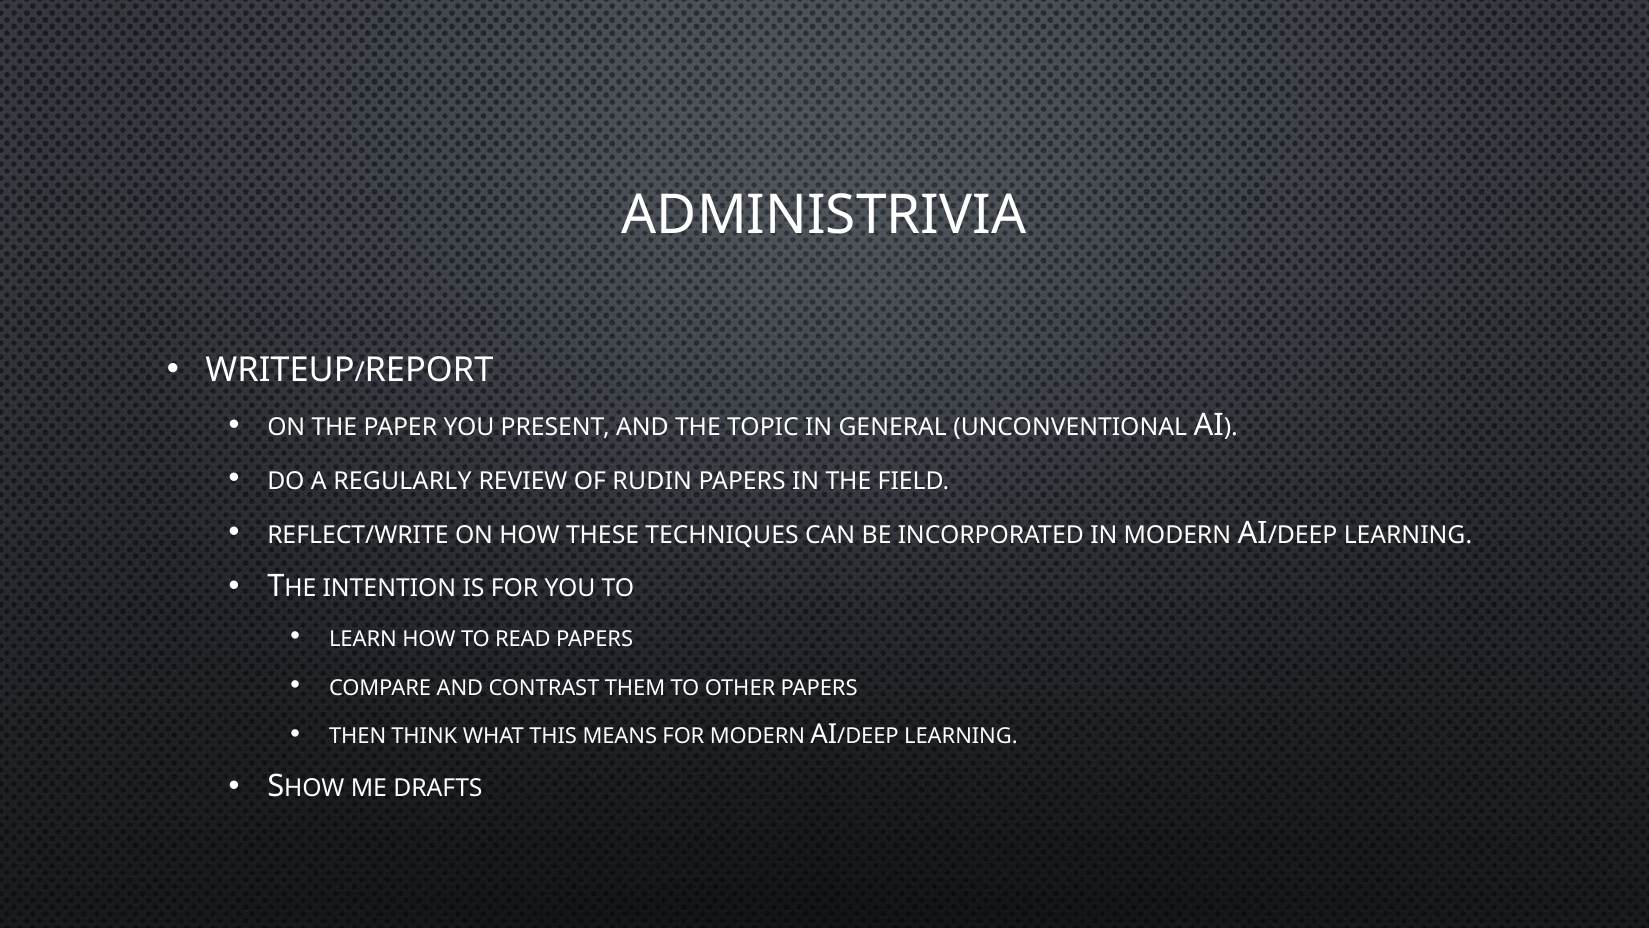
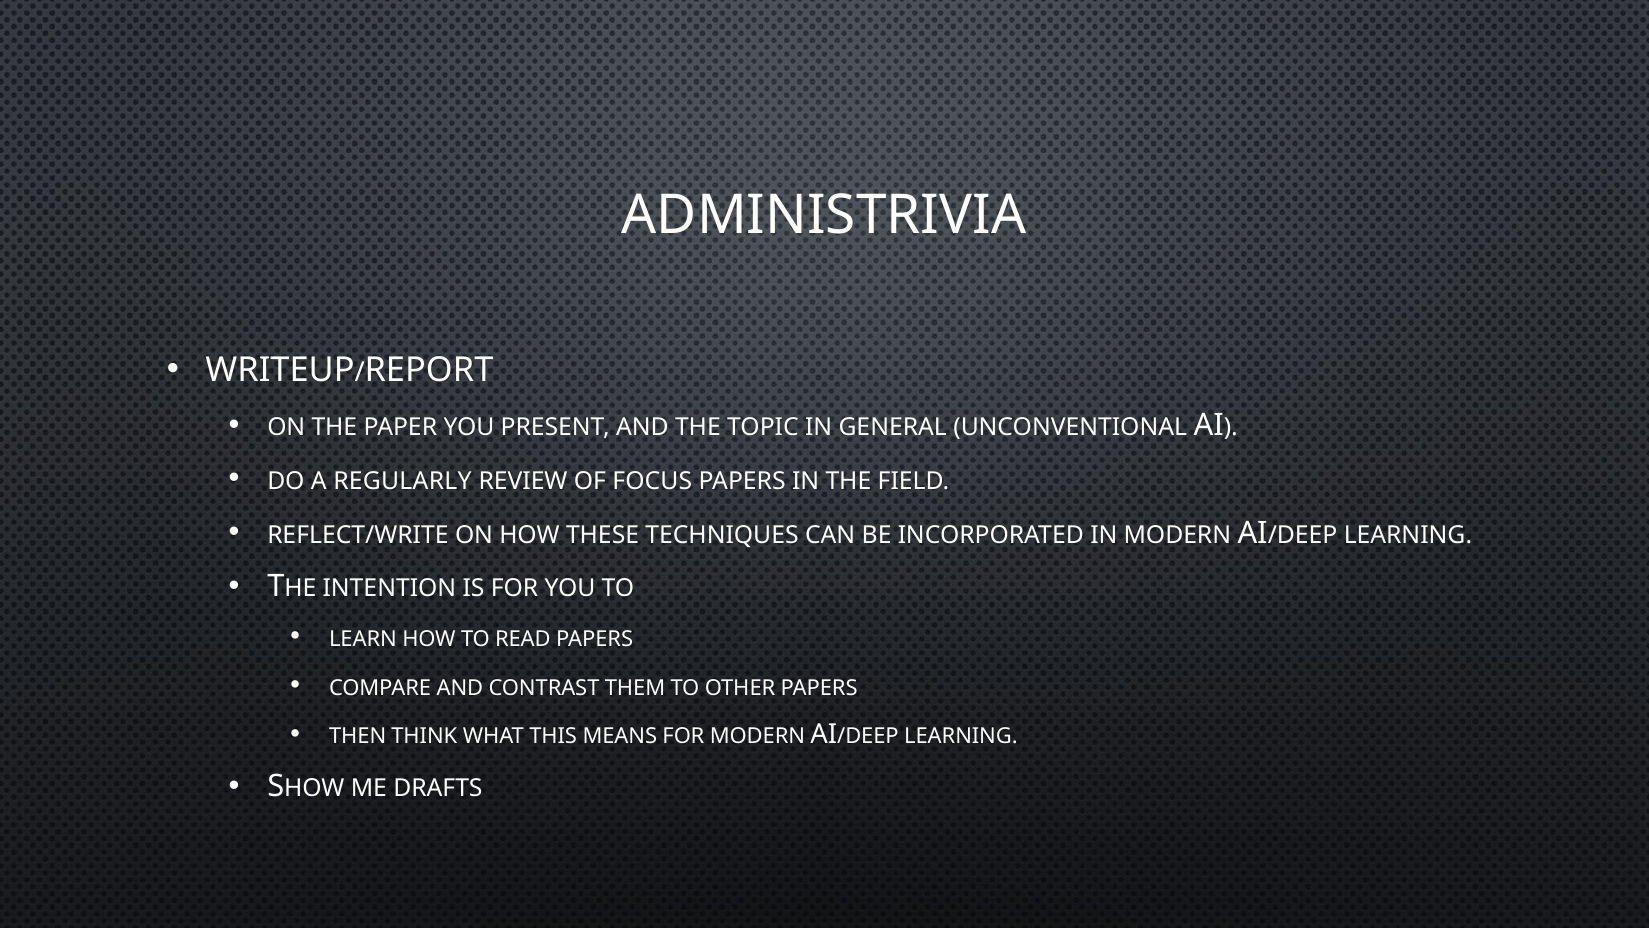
RUDIN: RUDIN -> FOCUS (652, 481)
